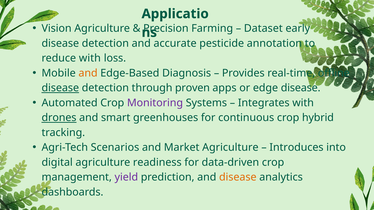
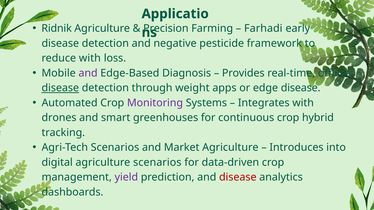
Vision: Vision -> Ridnik (57, 29)
Dataset: Dataset -> Farhadi (263, 29)
accurate: accurate -> negative (175, 43)
annotation: annotation -> framework (274, 43)
and colour: orange -> purple (88, 73)
proven: proven -> weight (192, 88)
drones underline: present -> none (59, 118)
agriculture readiness: readiness -> scenarios (157, 163)
disease colour: orange -> red (238, 178)
